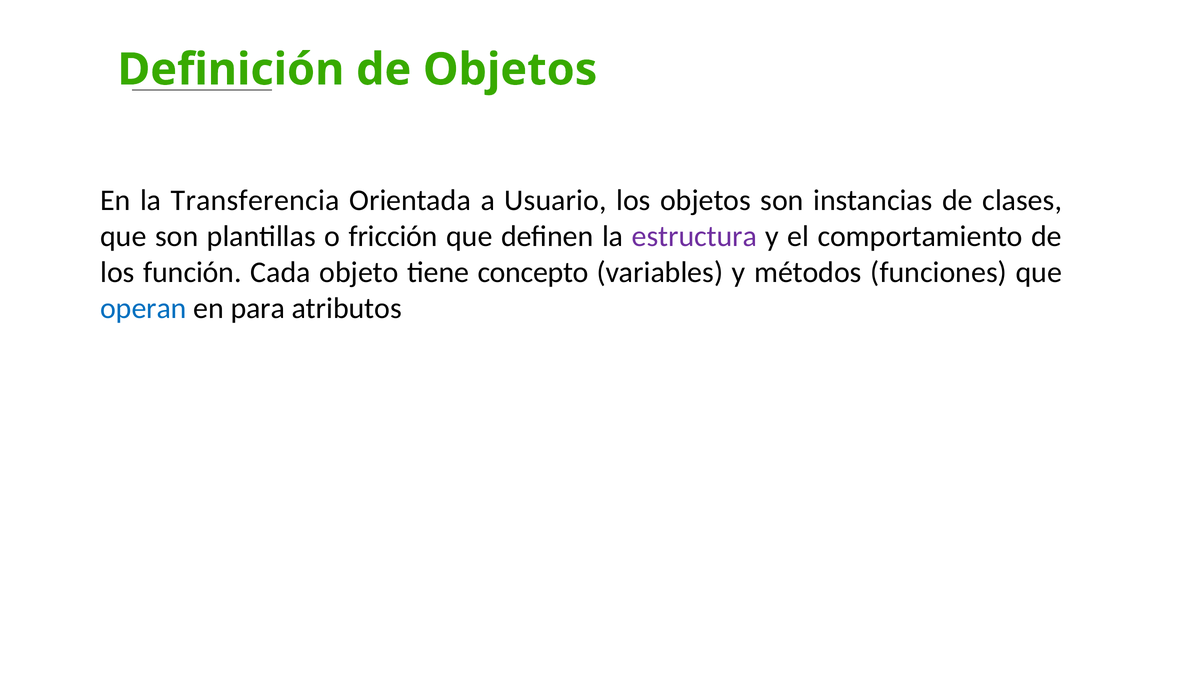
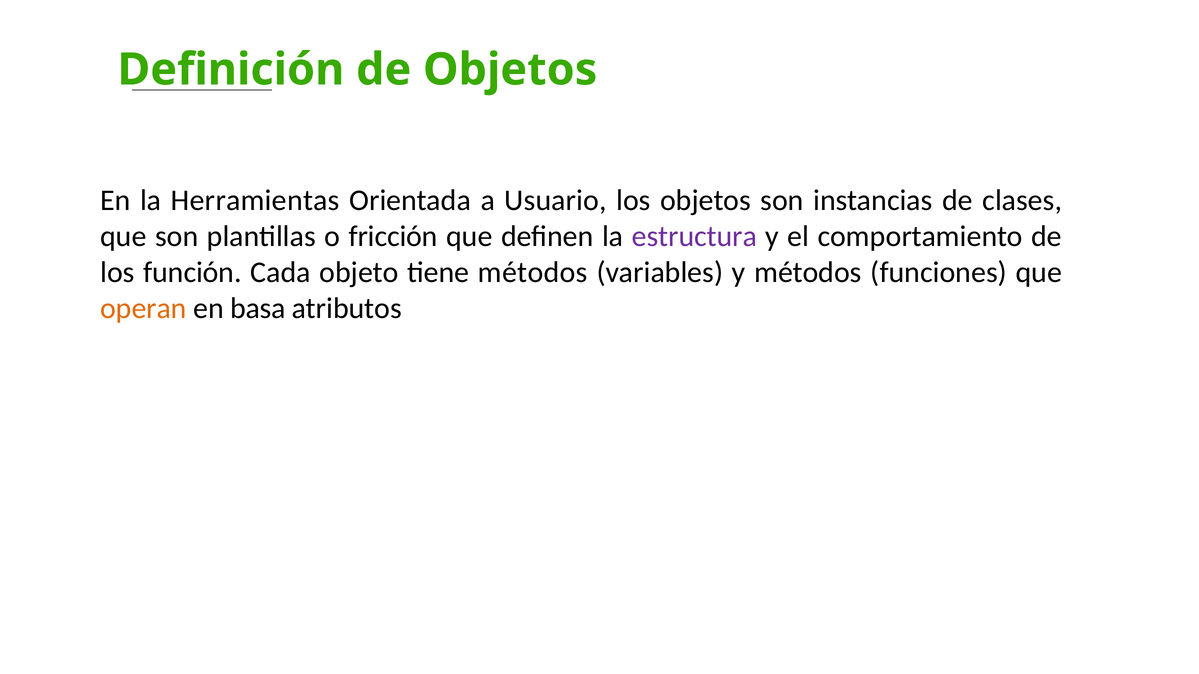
Transferencia: Transferencia -> Herramientas (255, 201)
tiene concepto: concepto -> métodos (533, 272)
operan colour: blue -> orange (143, 308)
para: para -> basa (258, 308)
